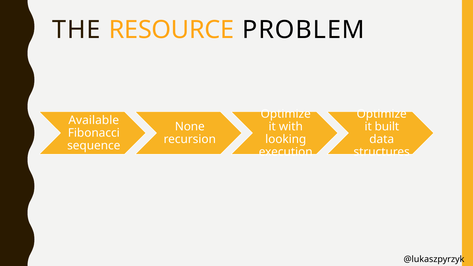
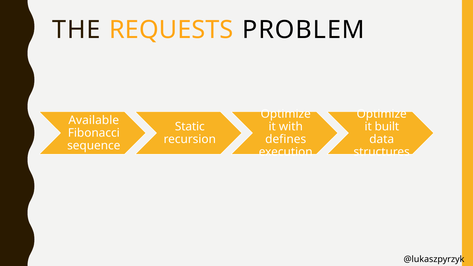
RESOURCE: RESOURCE -> REQUESTS (171, 30)
None: None -> Static (190, 127)
looking: looking -> defines (286, 139)
